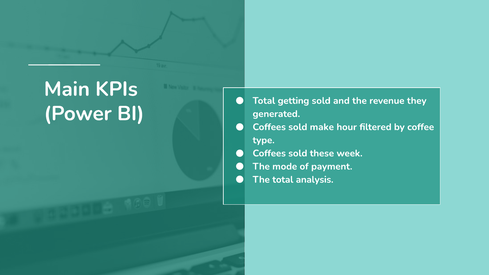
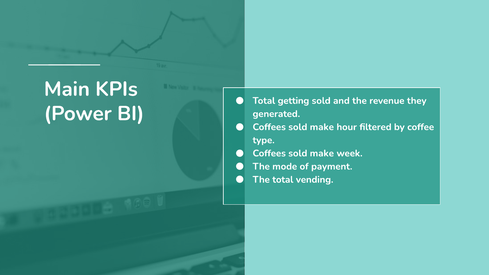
these: these -> make (322, 153)
analysis: analysis -> vending (315, 180)
